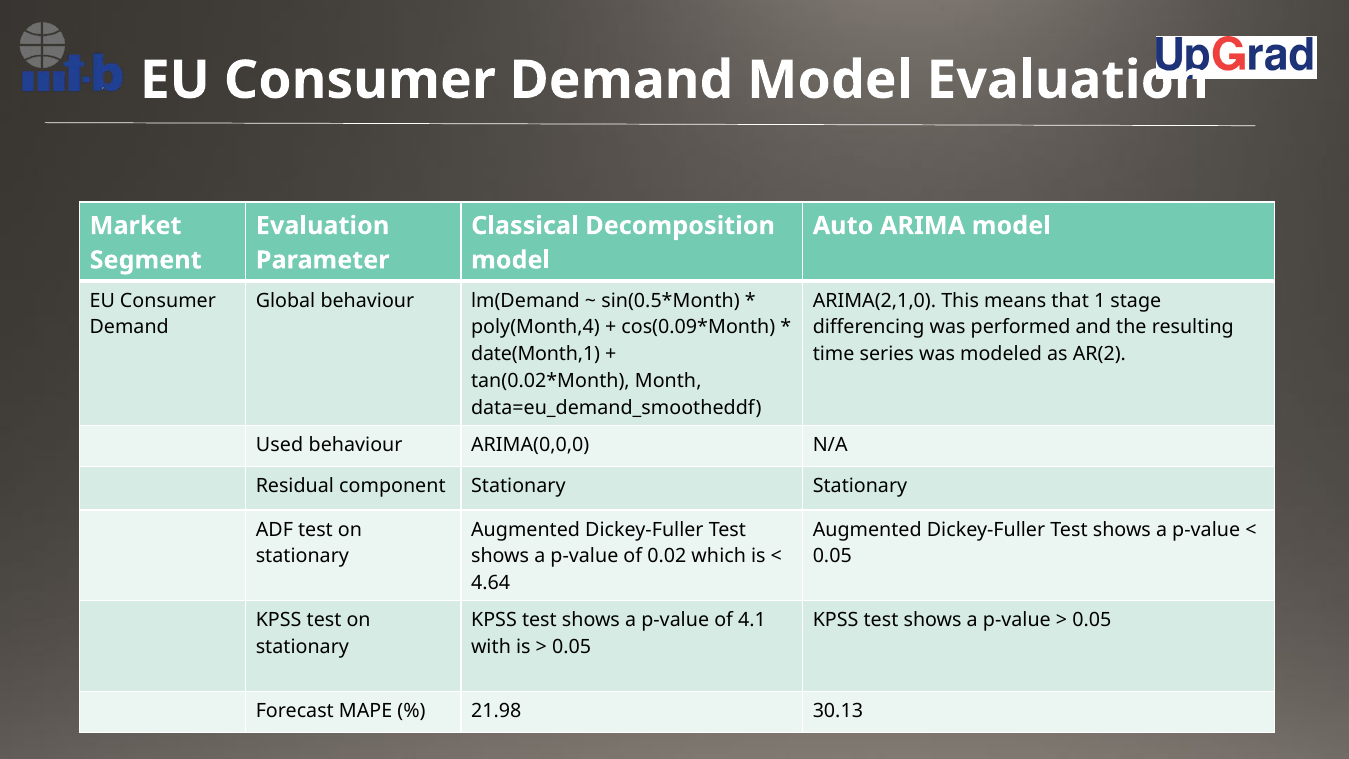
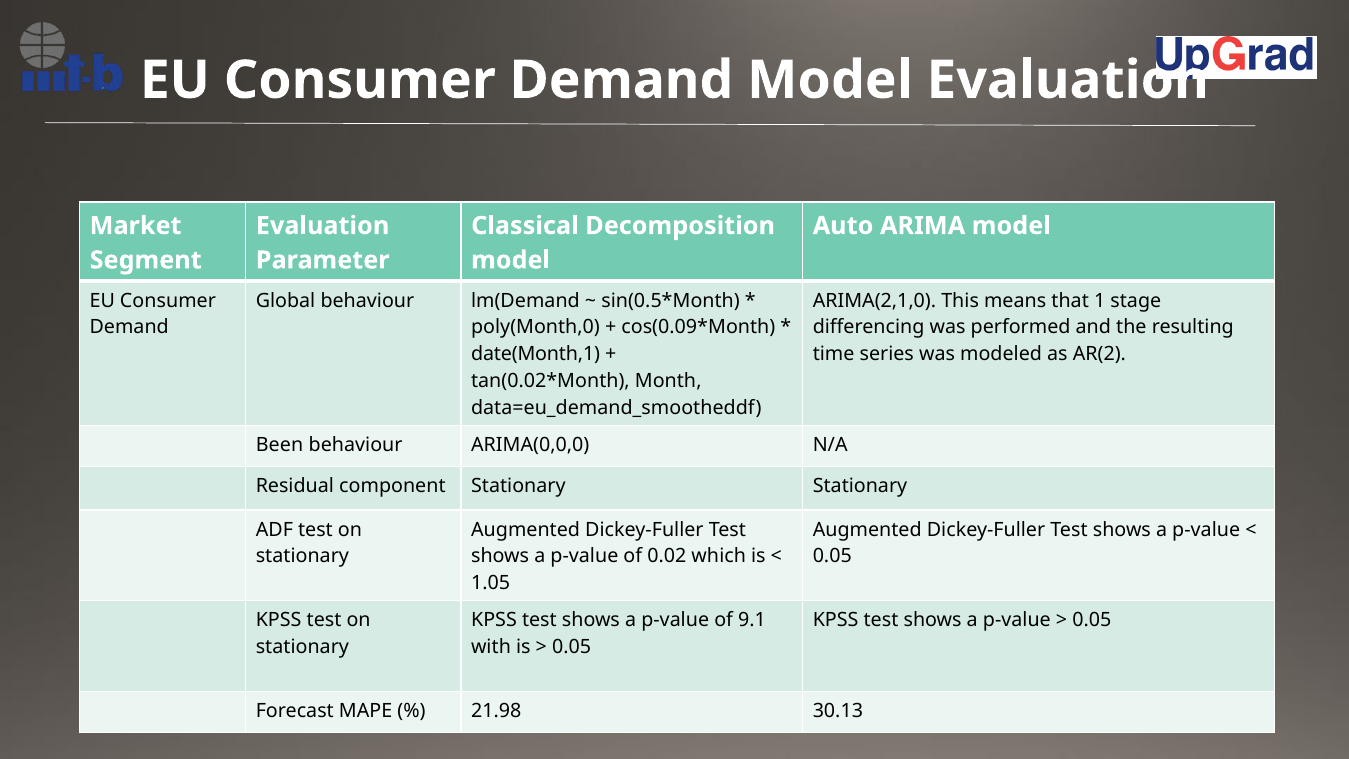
poly(Month,4: poly(Month,4 -> poly(Month,0 (535, 327)
Used: Used -> Been (280, 445)
4.64: 4.64 -> 1.05 (491, 583)
4.1: 4.1 -> 9.1 (752, 620)
